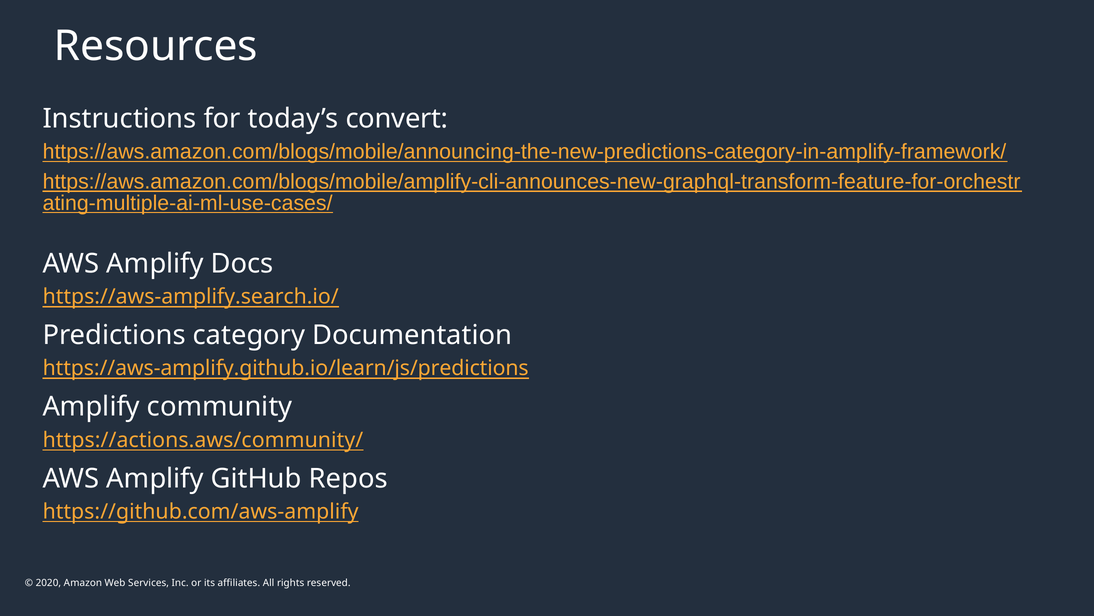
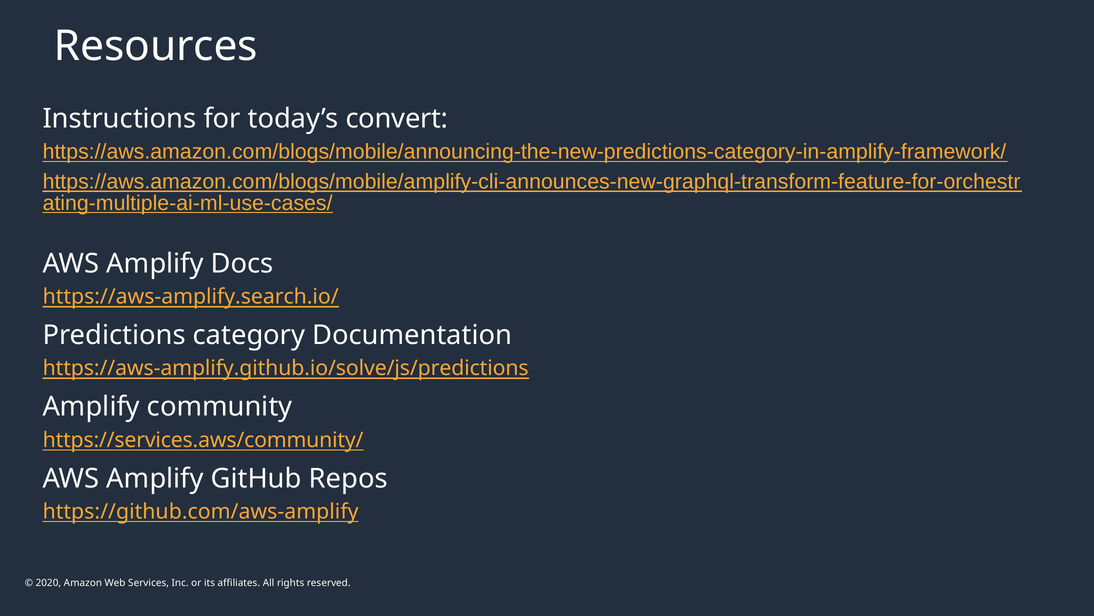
https://aws-amplify.github.io/learn/js/predictions: https://aws-amplify.github.io/learn/js/predictions -> https://aws-amplify.github.io/solve/js/predictions (286, 368)
https://actions.aws/community/: https://actions.aws/community/ -> https://services.aws/community/ (203, 440)
